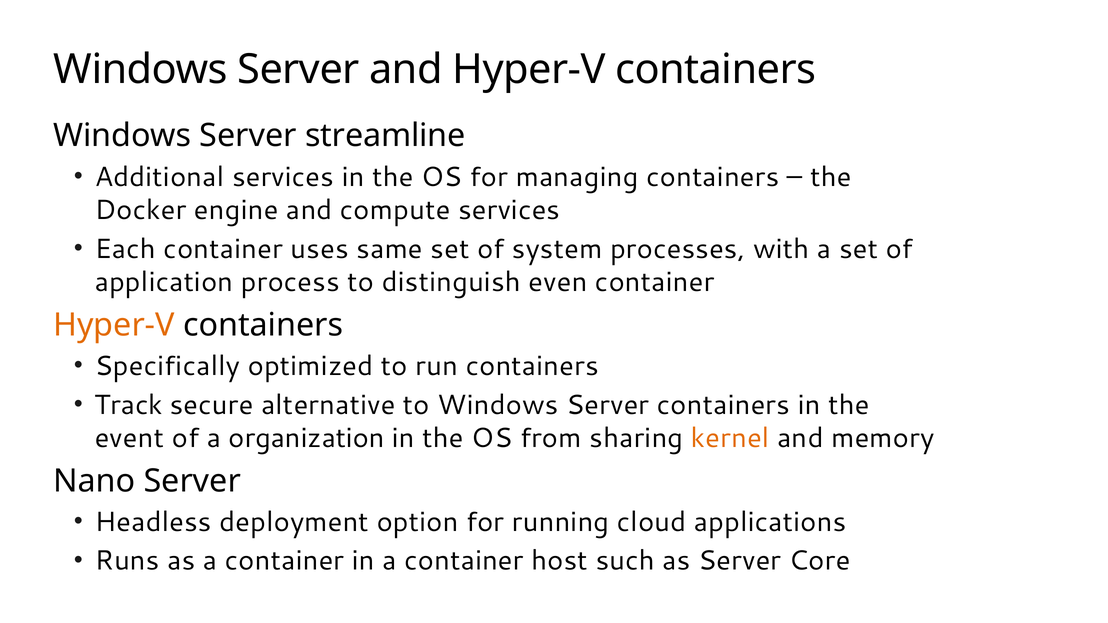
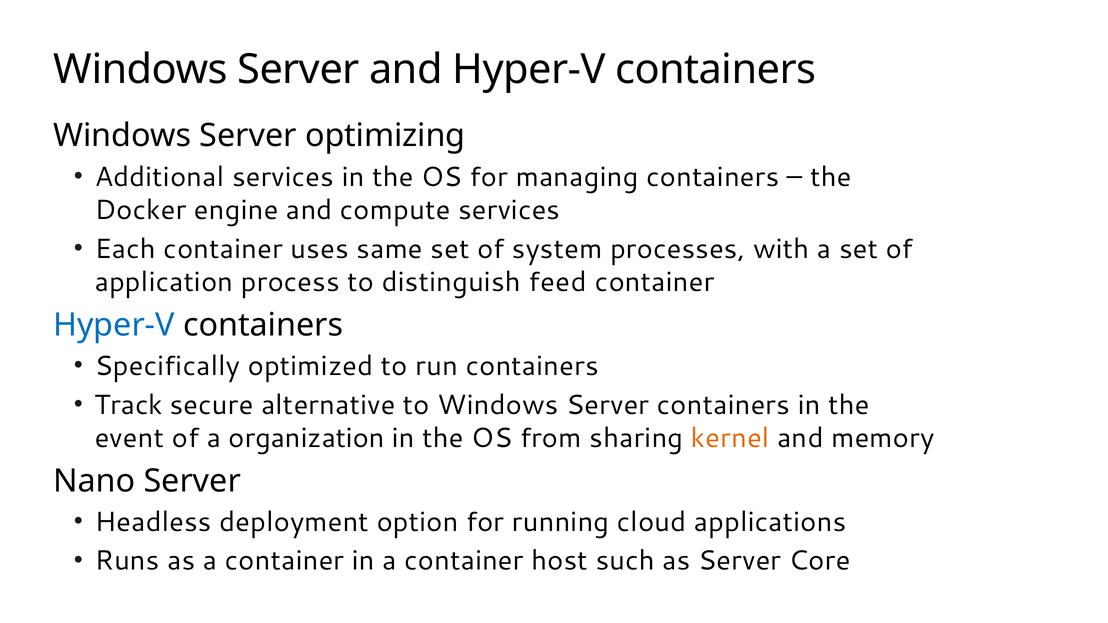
streamline: streamline -> optimizing (385, 136)
even: even -> feed (558, 282)
Hyper-V colour: orange -> blue (114, 325)
